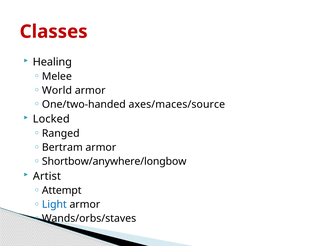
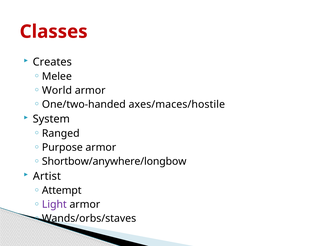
Healing: Healing -> Creates (52, 62)
axes/maces/source: axes/maces/source -> axes/maces/hostile (177, 104)
Locked: Locked -> System (51, 119)
Bertram: Bertram -> Purpose (62, 147)
Light colour: blue -> purple (54, 205)
